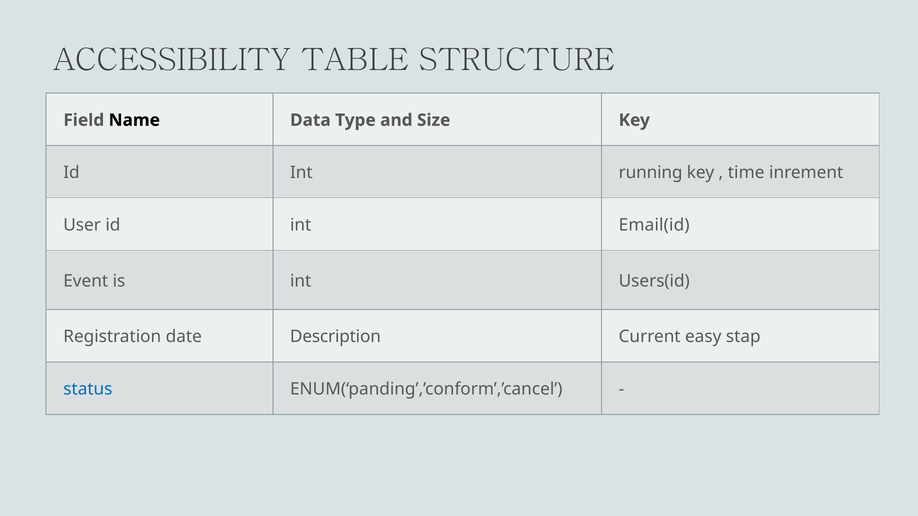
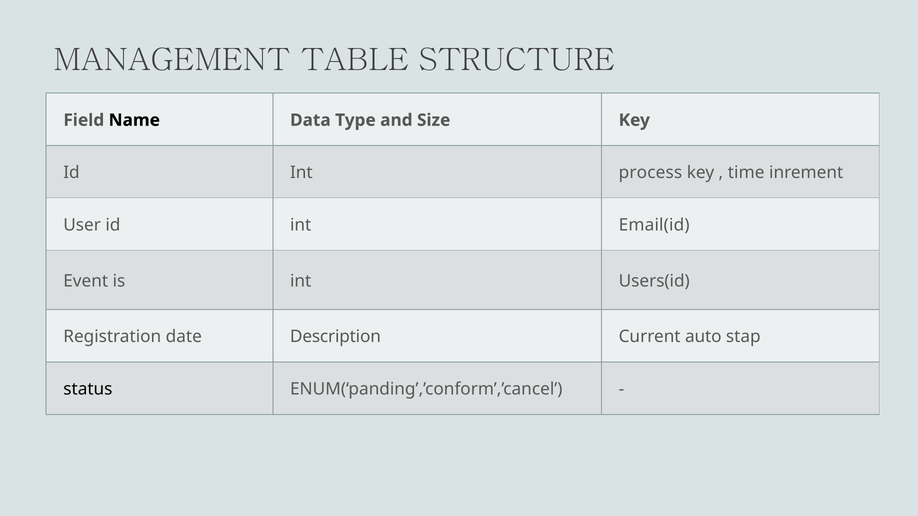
ACCESSIBILITY: ACCESSIBILITY -> MANAGEMENT (172, 60)
running: running -> process (650, 173)
easy: easy -> auto (703, 337)
status colour: blue -> black (88, 389)
